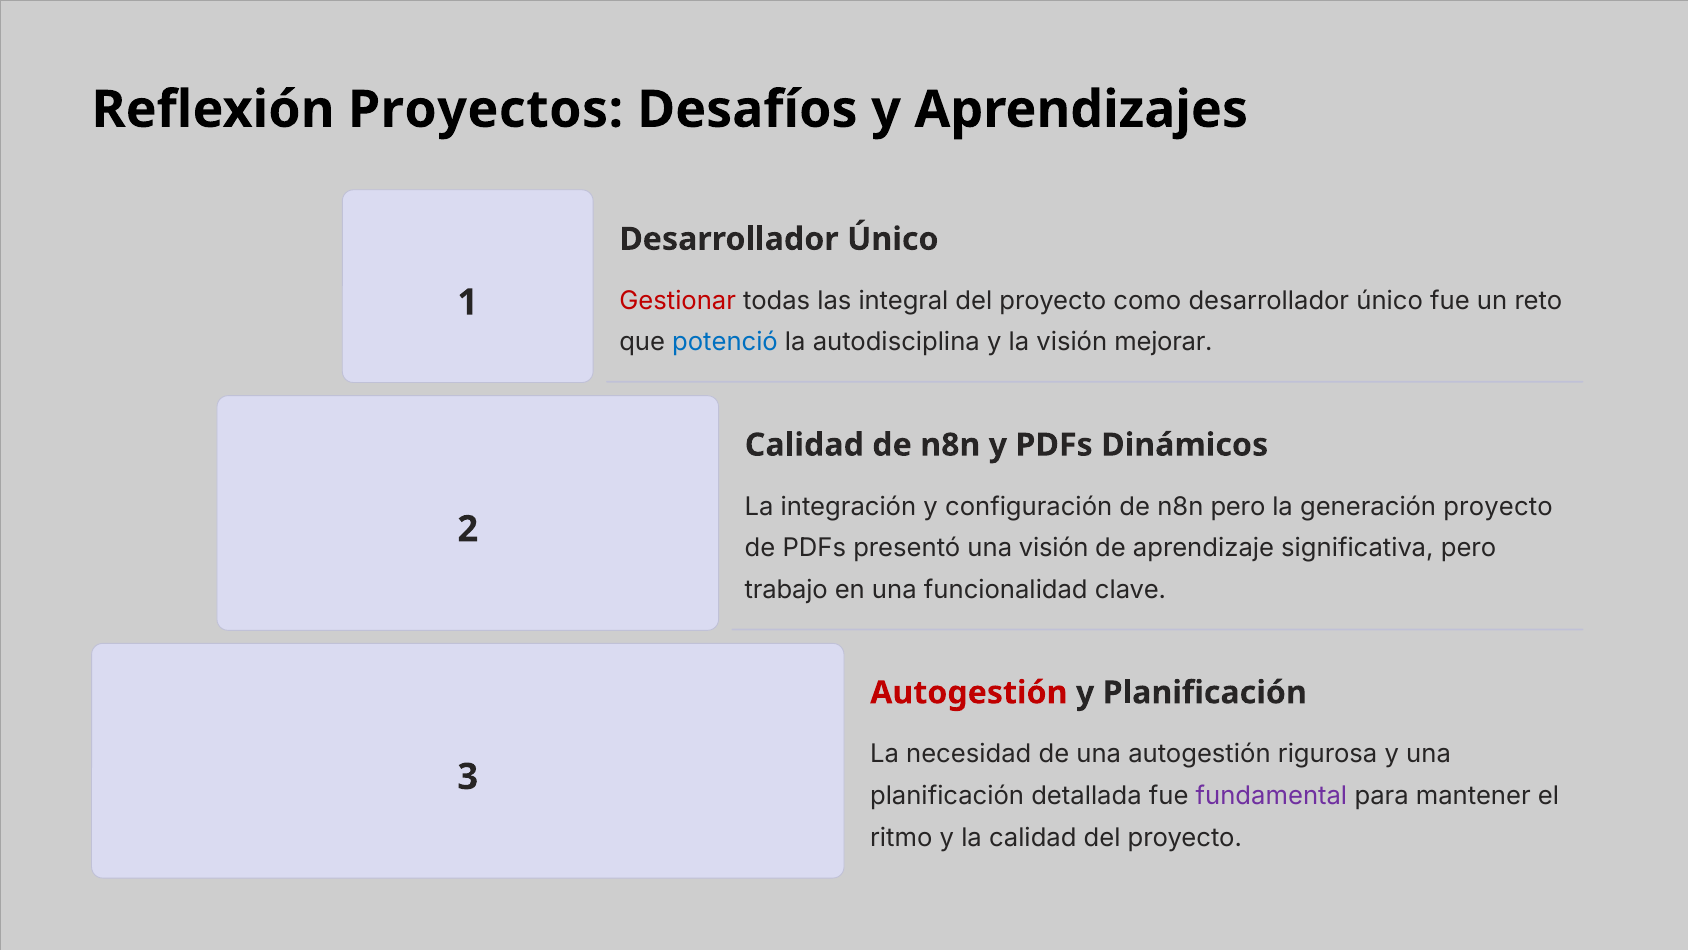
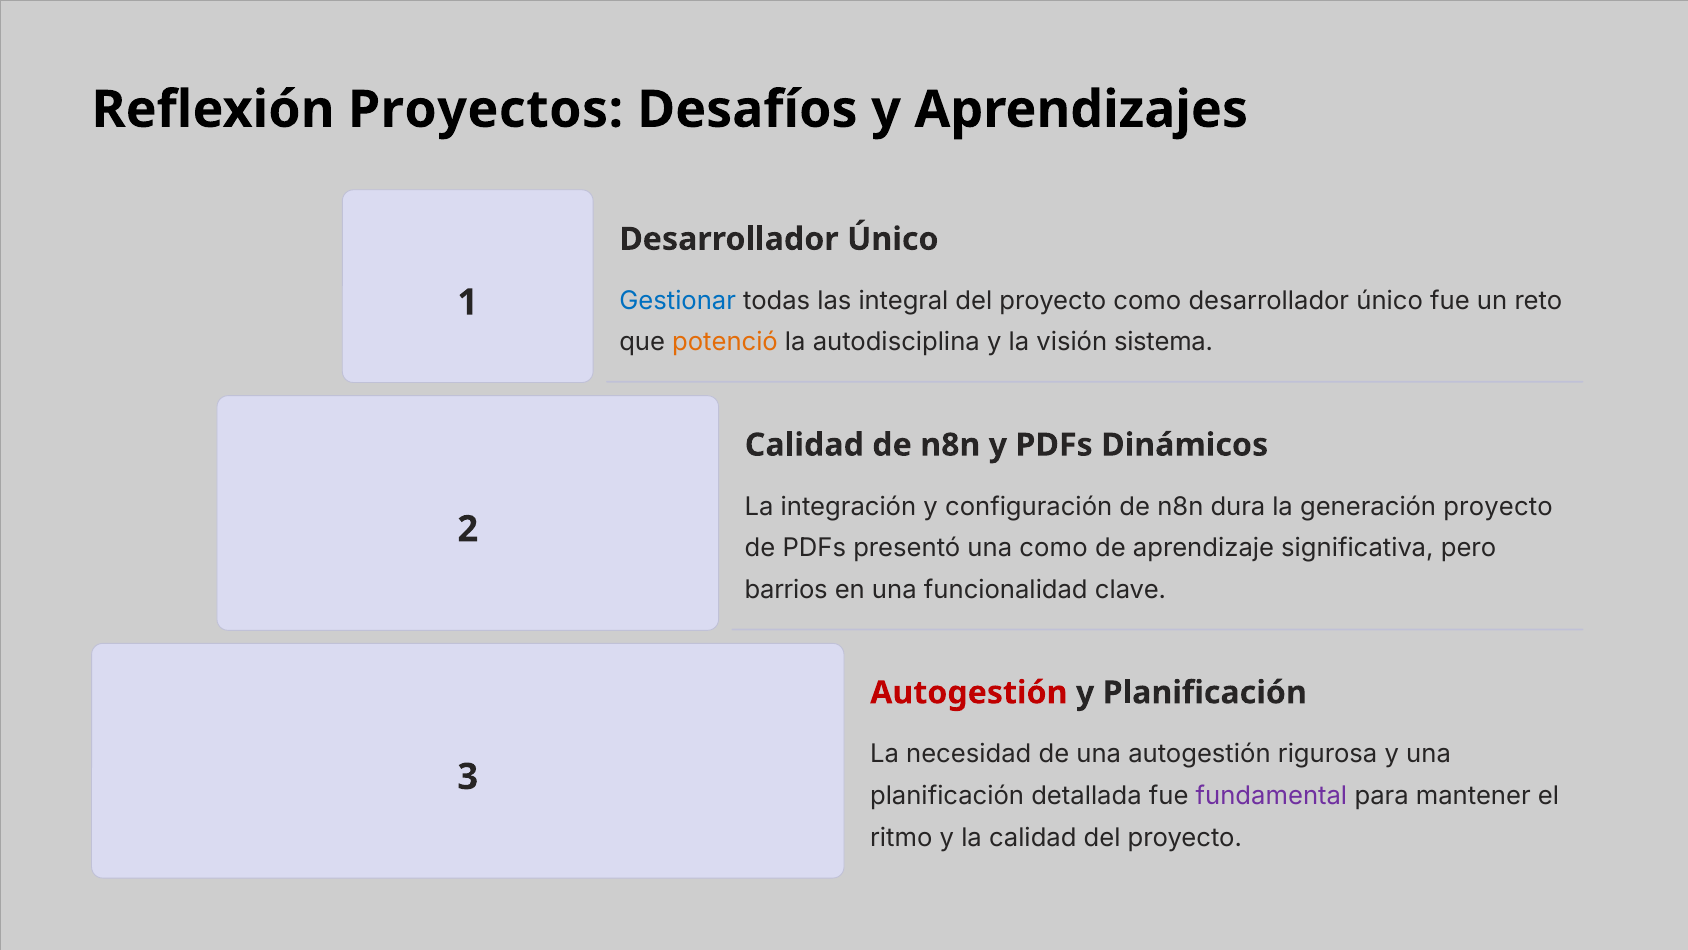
Gestionar colour: red -> blue (678, 301)
potenció colour: blue -> orange (725, 342)
mejorar: mejorar -> sistema (1163, 342)
n8n pero: pero -> dura (1238, 506)
una visión: visión -> como (1054, 548)
trabajo: trabajo -> barrios (786, 590)
